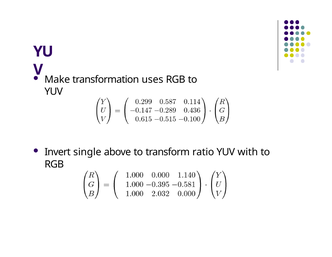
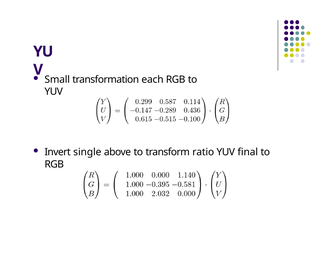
Make: Make -> Small (57, 79)
uses: uses -> each (153, 79)
with: with -> final (248, 152)
